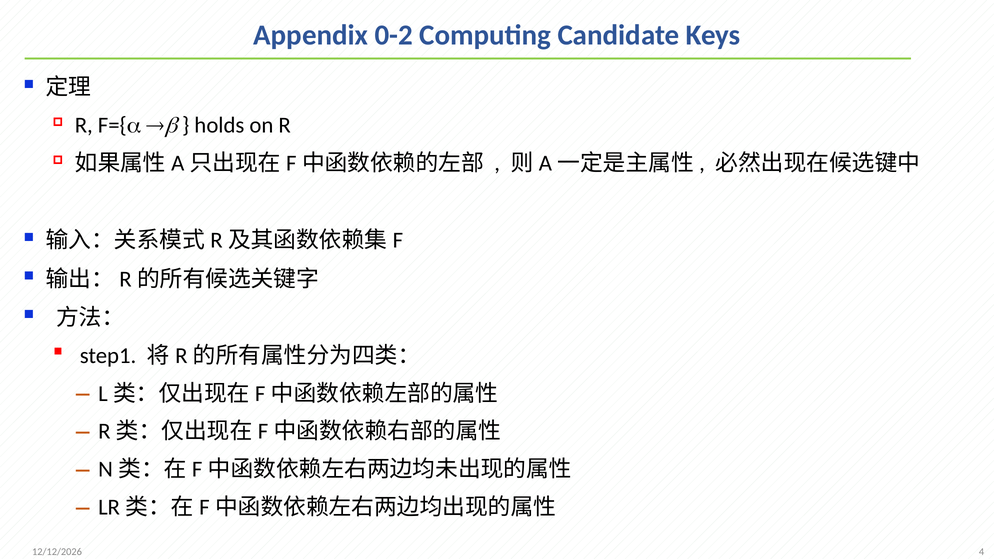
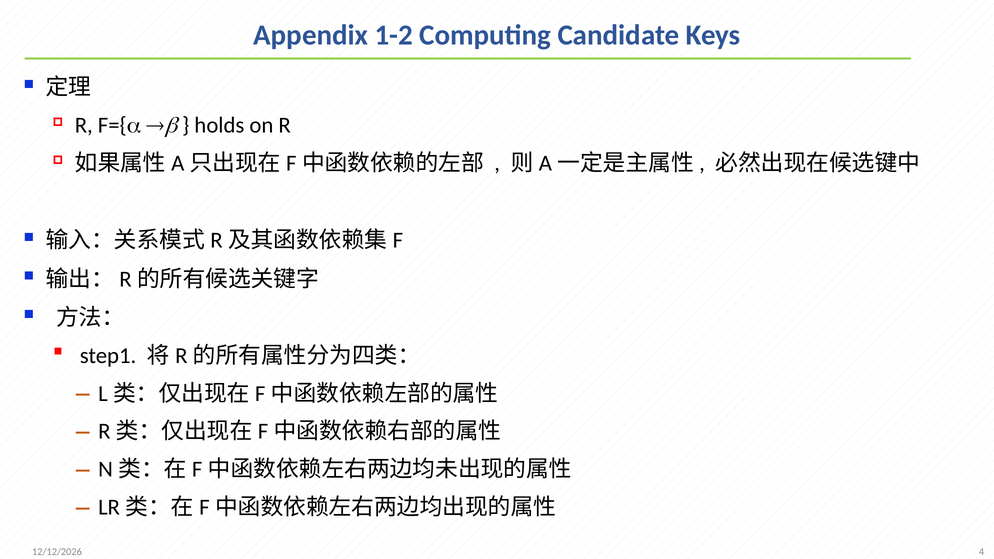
0-2: 0-2 -> 1-2 (394, 35)
